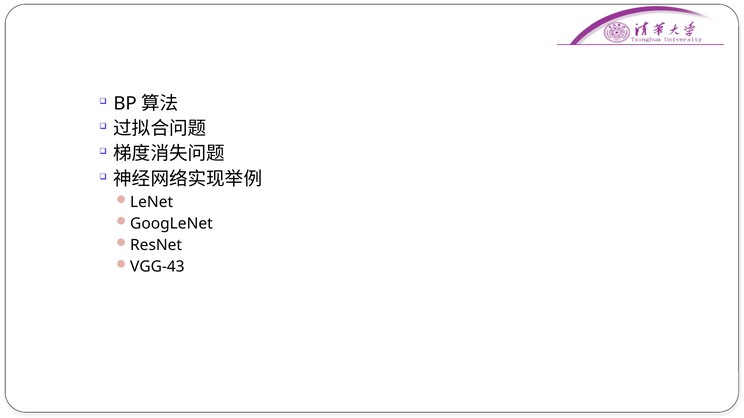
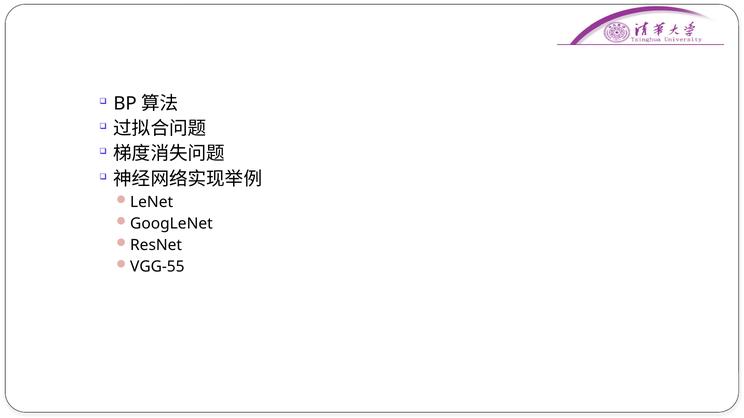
VGG-43: VGG-43 -> VGG-55 (157, 267)
